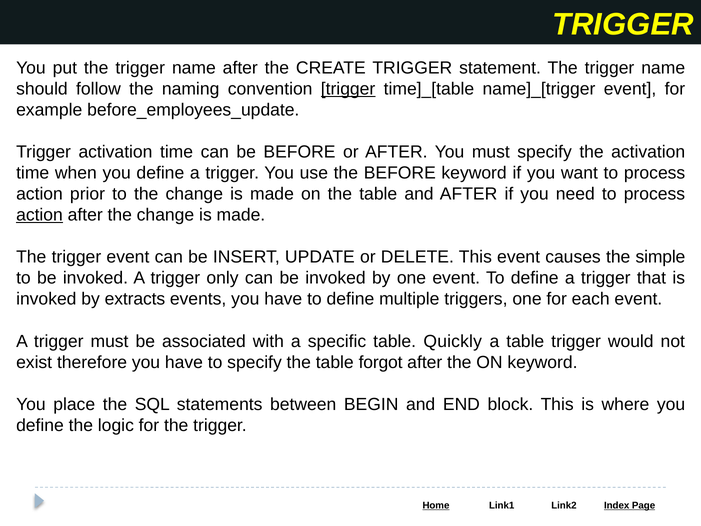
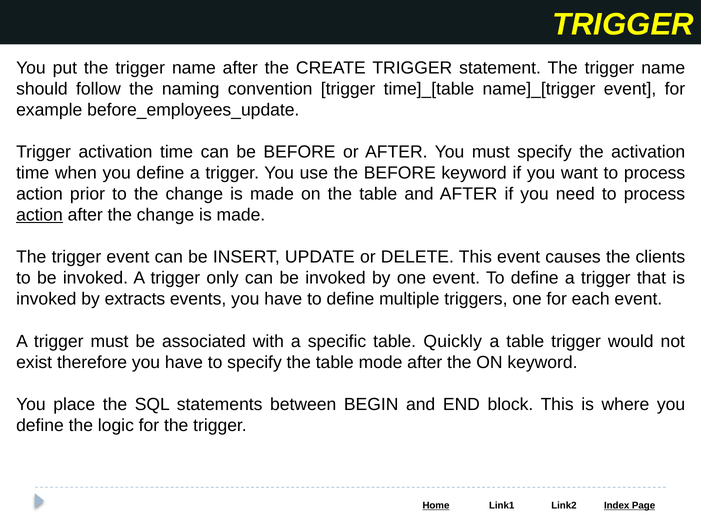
trigger underline: present -> none (348, 89)
simple: simple -> clients (660, 257)
forgot: forgot -> mode (381, 362)
